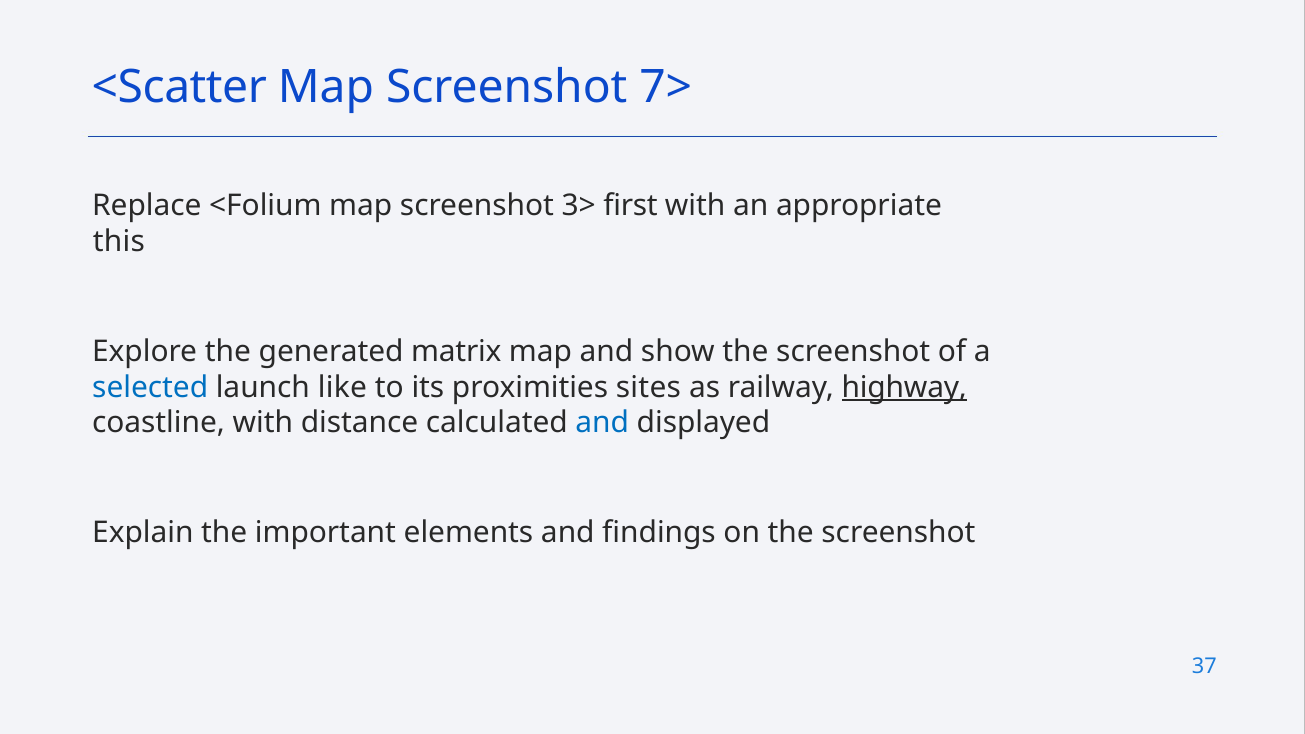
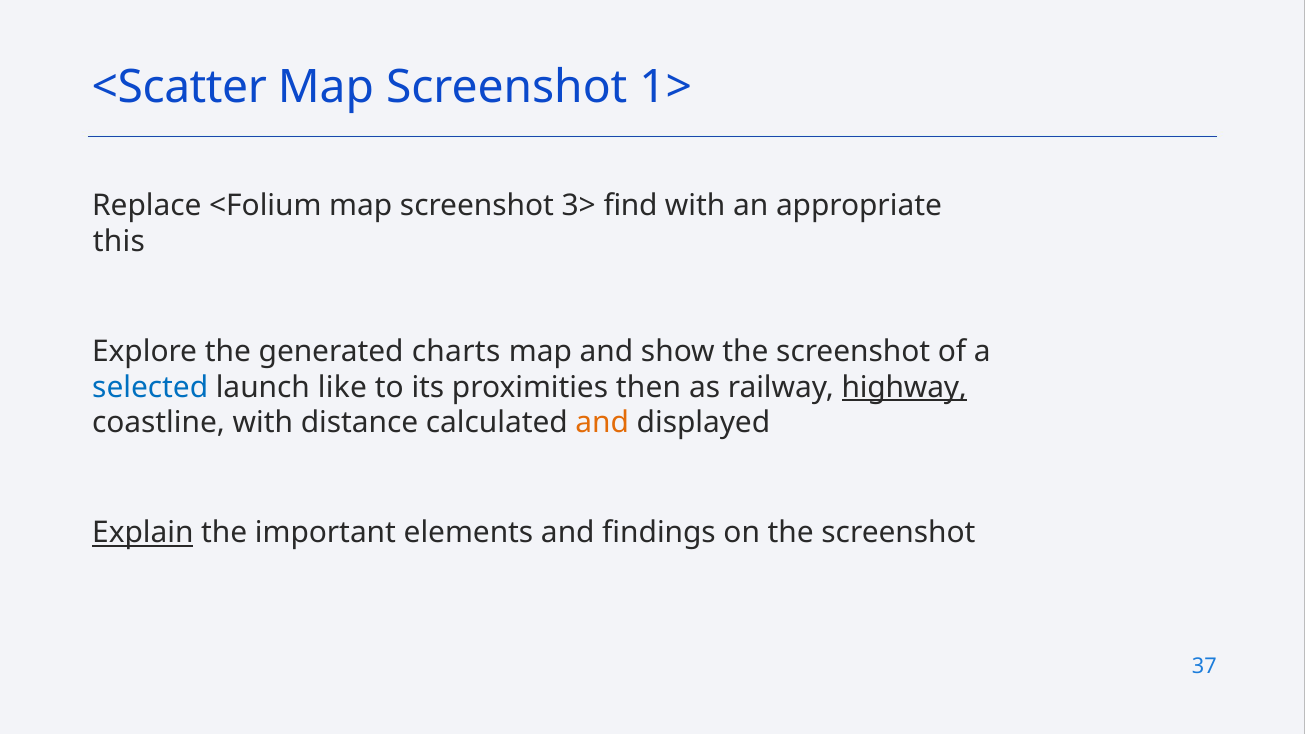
7>: 7> -> 1> (666, 87)
first: first -> find (631, 206)
matrix: matrix -> charts (456, 351)
sites: sites -> then (648, 387)
and colour: blue -> orange (602, 423)
Explain underline: none -> present (143, 533)
